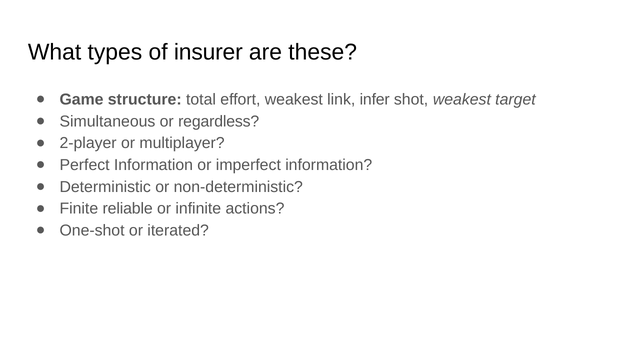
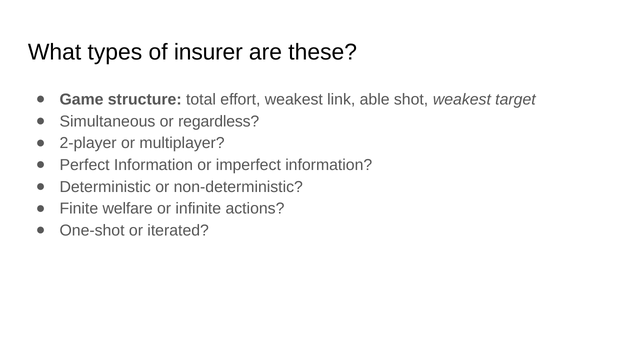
infer: infer -> able (375, 100)
reliable: reliable -> welfare (128, 209)
